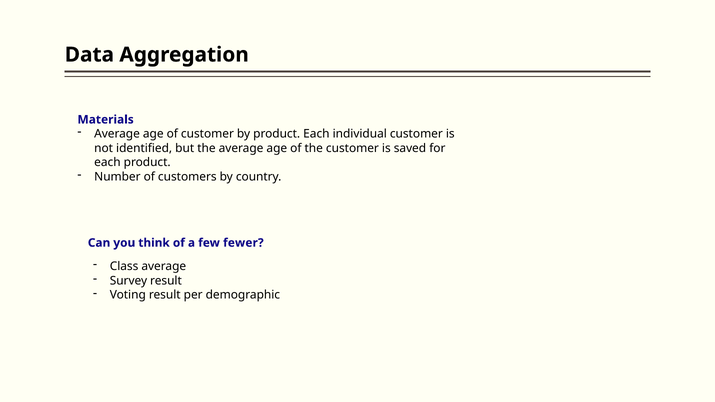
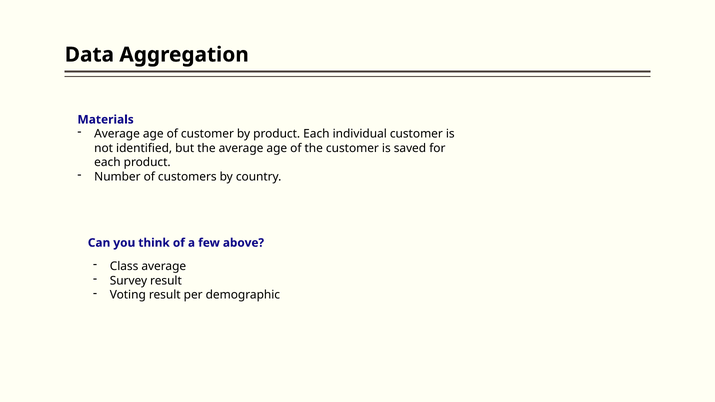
fewer: fewer -> above (243, 243)
